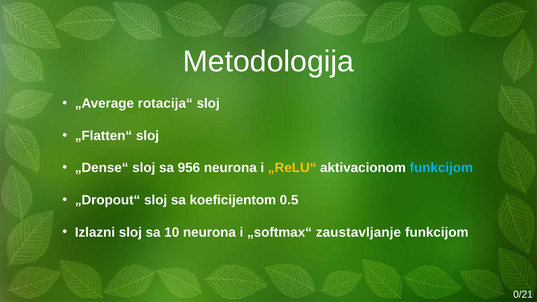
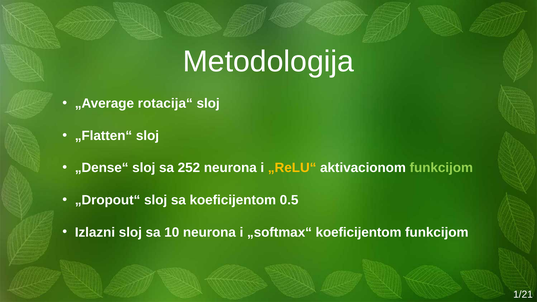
956: 956 -> 252 (189, 168)
funkcijom colour: light blue -> light green (441, 168)
„softmax“ zaustavljanje: zaustavljanje -> koeficijentom (359, 232)
0/21: 0/21 -> 1/21 (523, 295)
